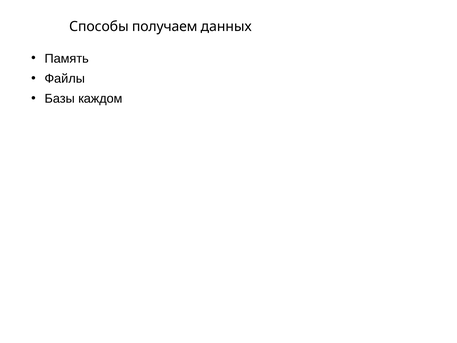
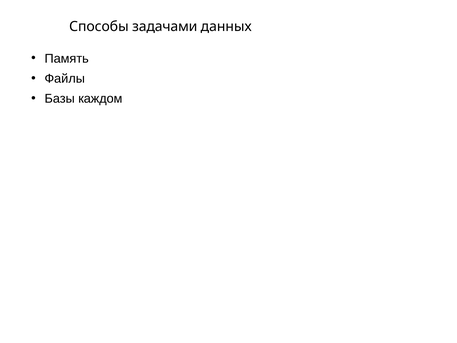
получаем: получаем -> задачами (165, 27)
